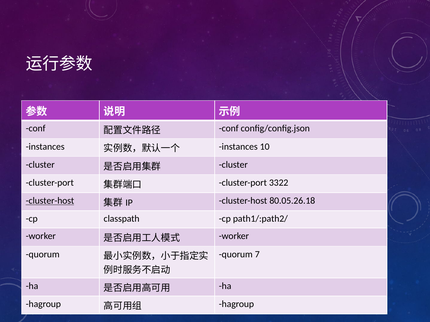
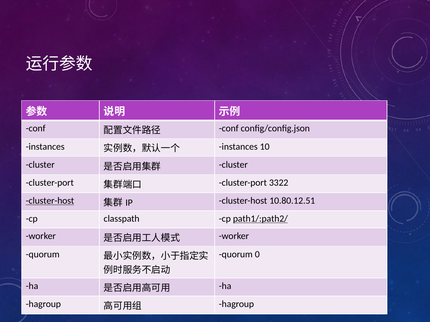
80.05.26.18: 80.05.26.18 -> 10.80.12.51 (292, 201)
path1/:path2/ underline: none -> present (260, 219)
7: 7 -> 0 (257, 255)
